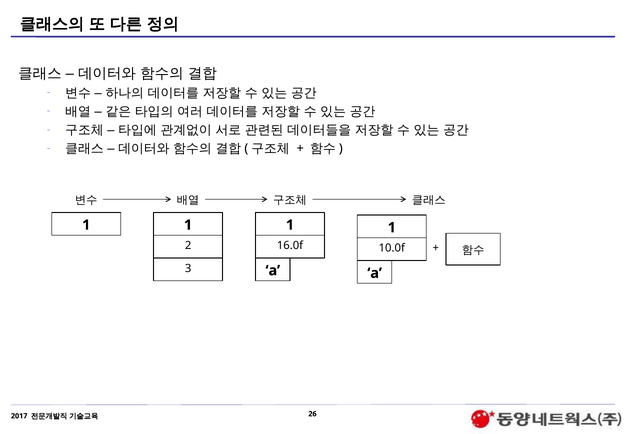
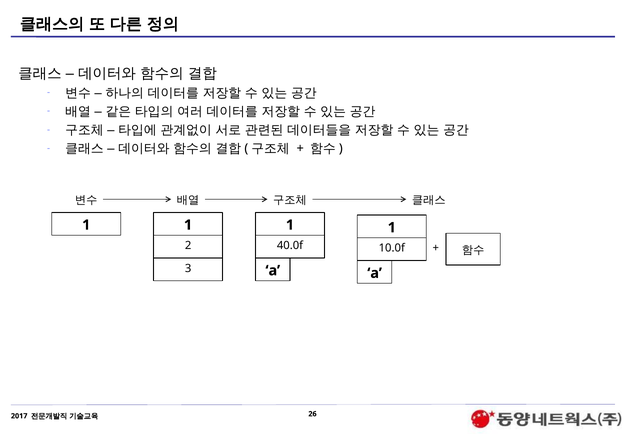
16.0f: 16.0f -> 40.0f (290, 245)
